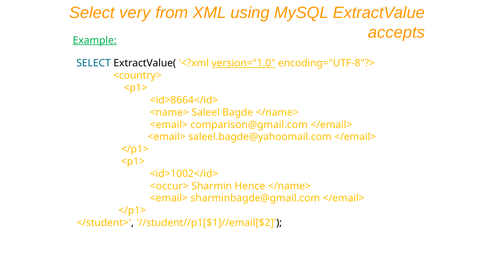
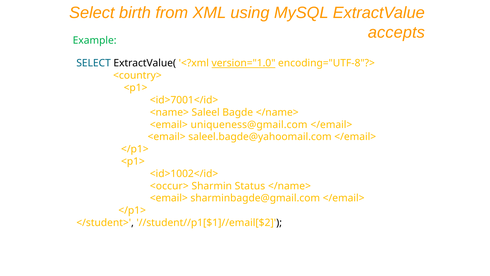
very: very -> birth (135, 13)
Example underline: present -> none (95, 40)
<id>8664</id>: <id>8664</id> -> <id>7001</id> (184, 100)
comparison@gmail.com: comparison@gmail.com -> uniqueness@gmail.com (249, 124)
Hence: Hence -> Status (250, 186)
